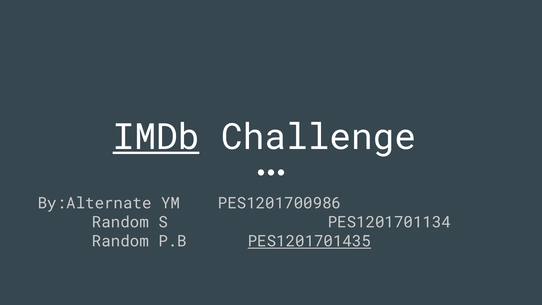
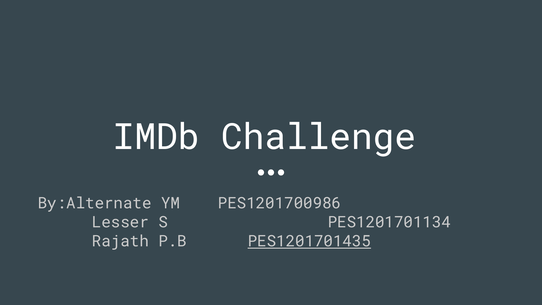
IMDb underline: present -> none (156, 137)
Random: Random -> Lesser (120, 222)
Random: Random -> Rajath (120, 241)
